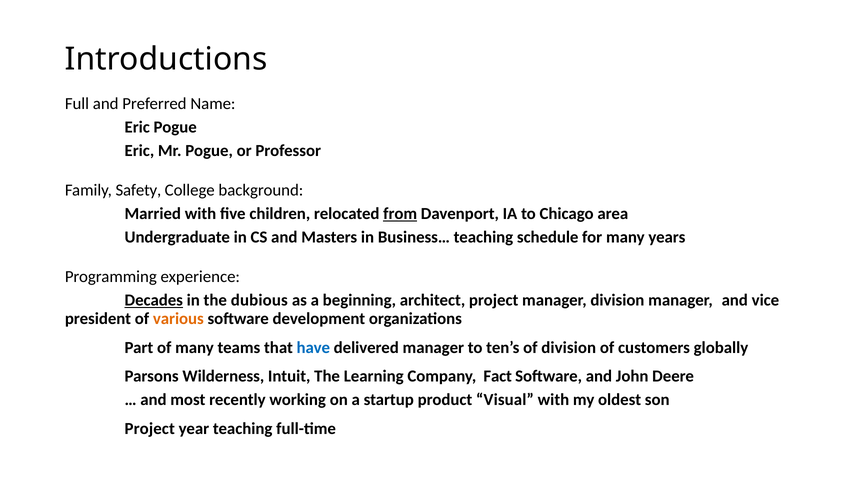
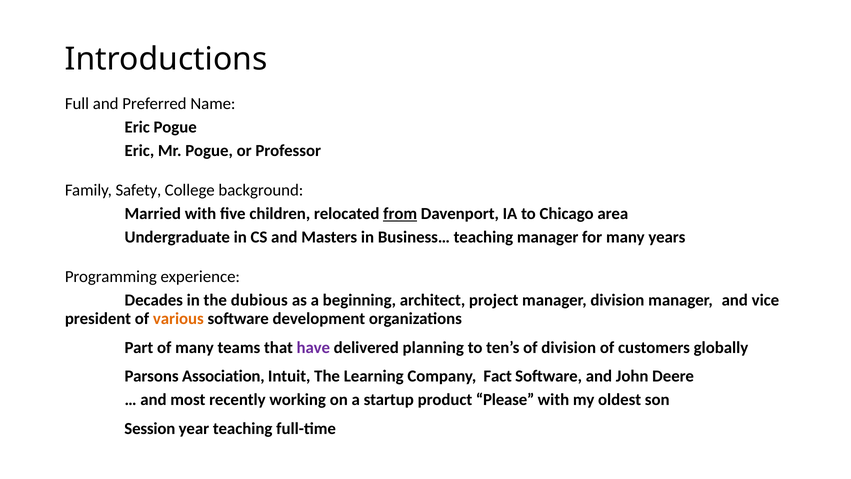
teaching schedule: schedule -> manager (548, 237)
Decades underline: present -> none (154, 300)
have colour: blue -> purple (313, 347)
delivered manager: manager -> planning (433, 347)
Wilderness: Wilderness -> Association (223, 376)
Visual: Visual -> Please (505, 400)
Project: Project -> Session (150, 428)
